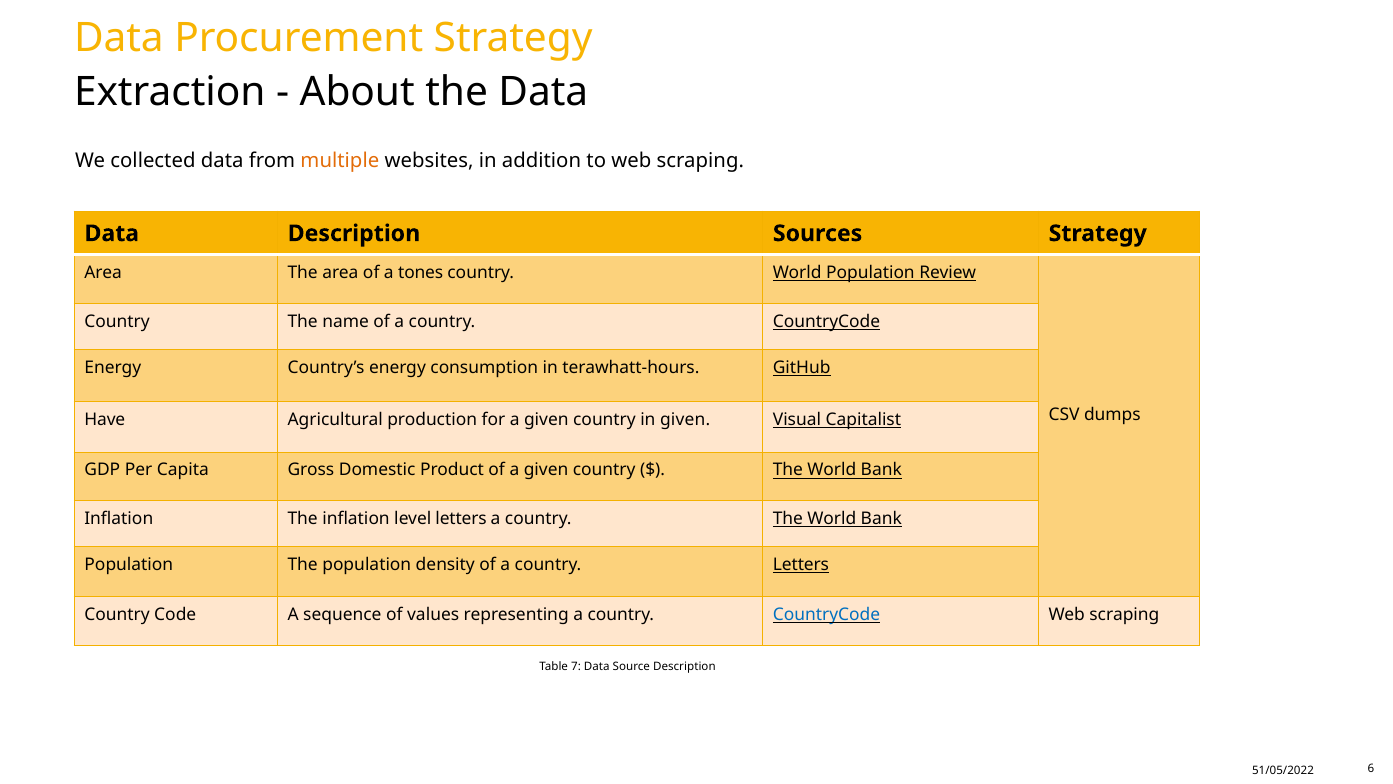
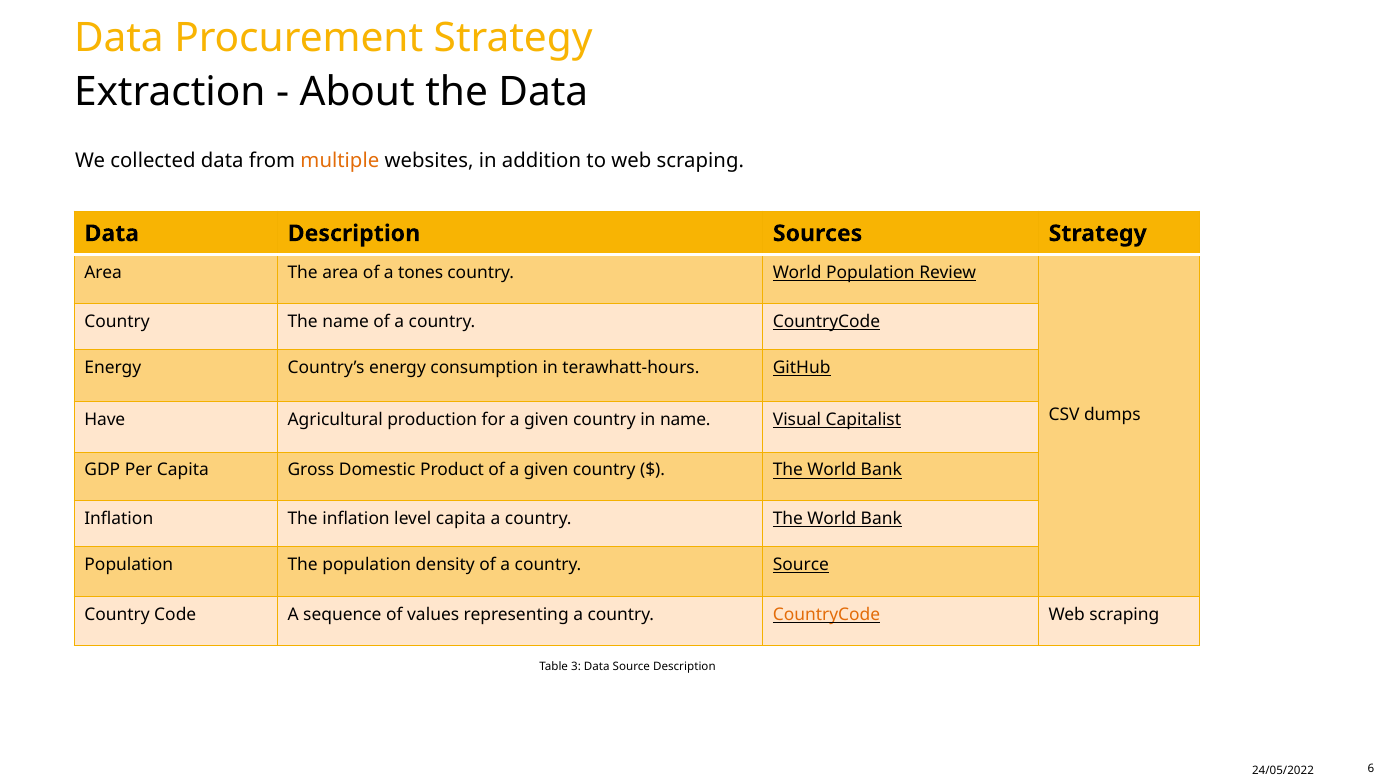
in given: given -> name (685, 419)
level letters: letters -> capita (461, 518)
country Letters: Letters -> Source (801, 565)
CountryCode colour: blue -> orange (827, 614)
7: 7 -> 3 (576, 666)
51/05/2022: 51/05/2022 -> 24/05/2022 (1283, 770)
